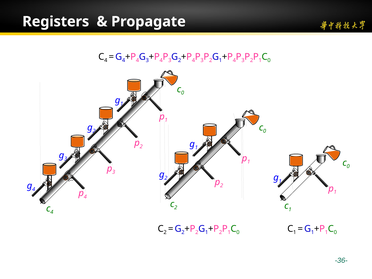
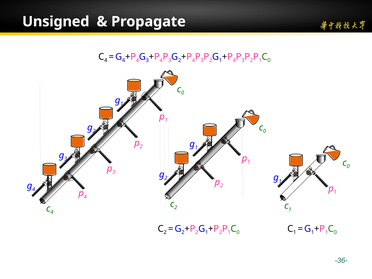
Registers: Registers -> Unsigned (56, 22)
